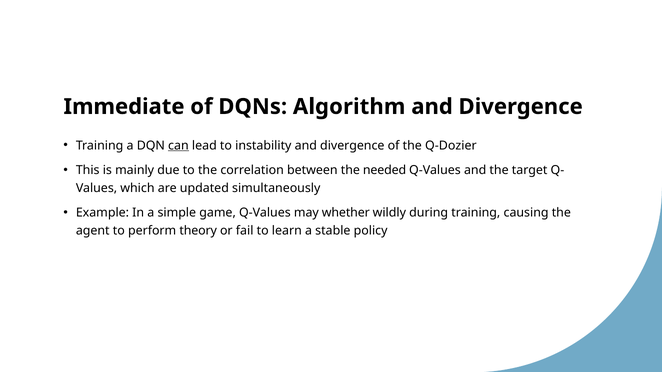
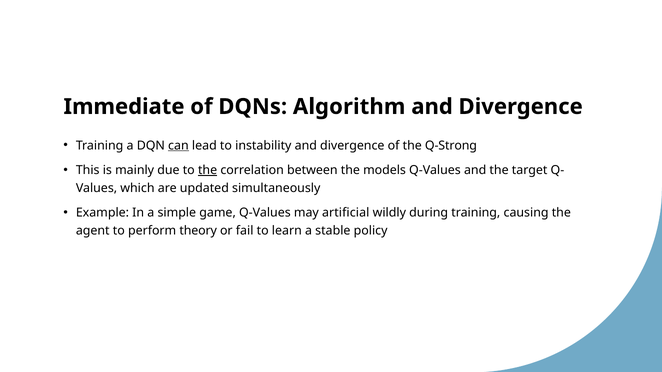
Q-Dozier: Q-Dozier -> Q-Strong (451, 146)
the underline: none -> present (208, 170)
needed: needed -> models (385, 170)
whether: whether -> artificial (346, 213)
